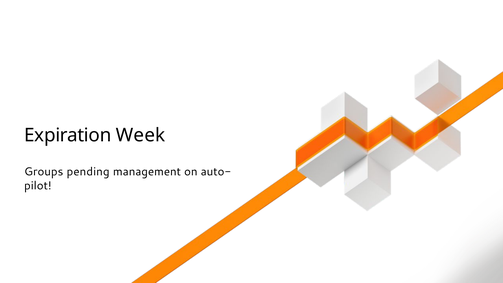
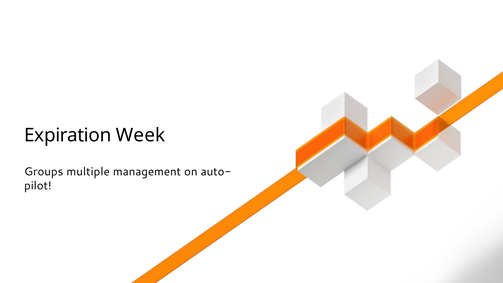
pending: pending -> multiple (88, 172)
